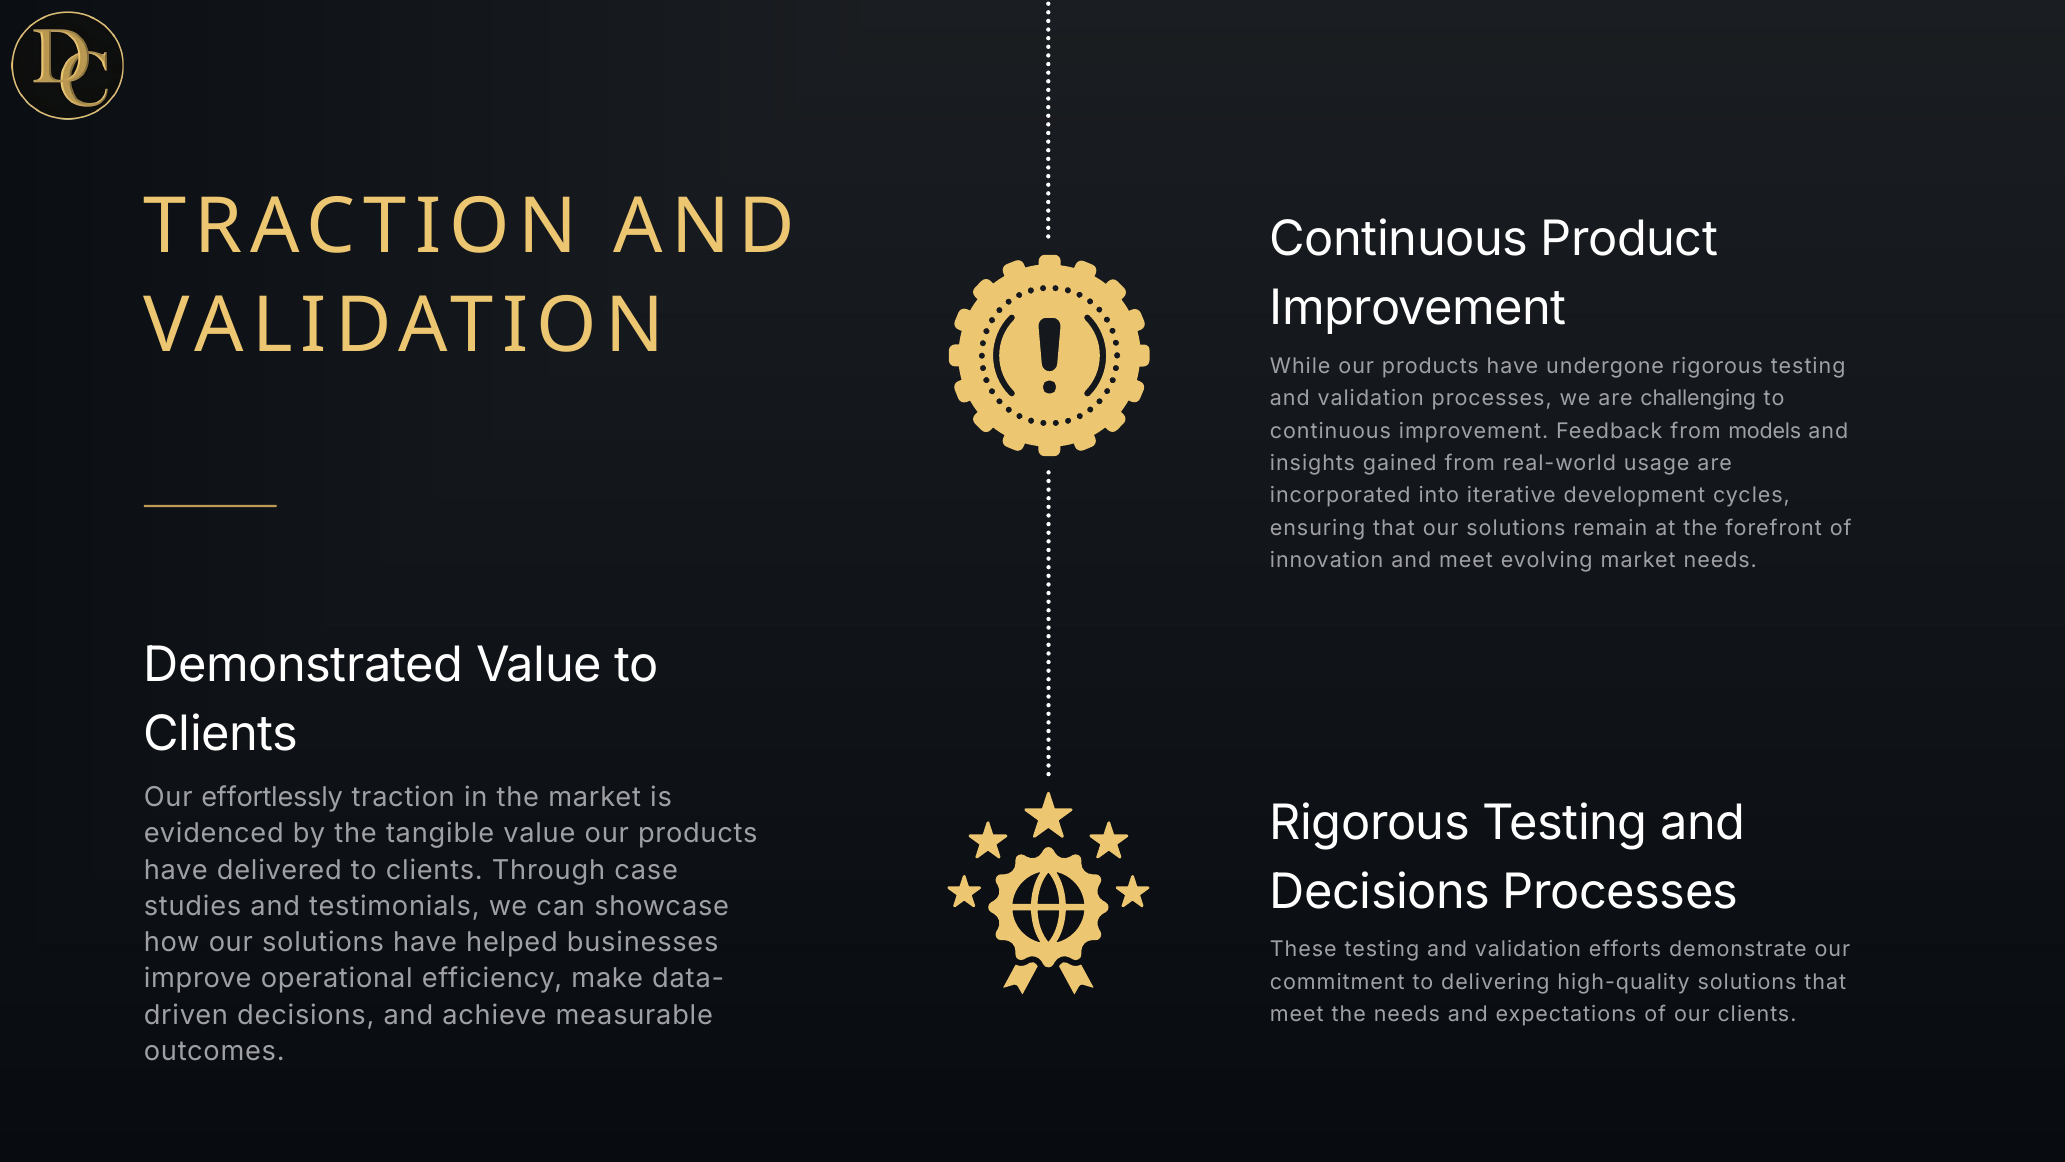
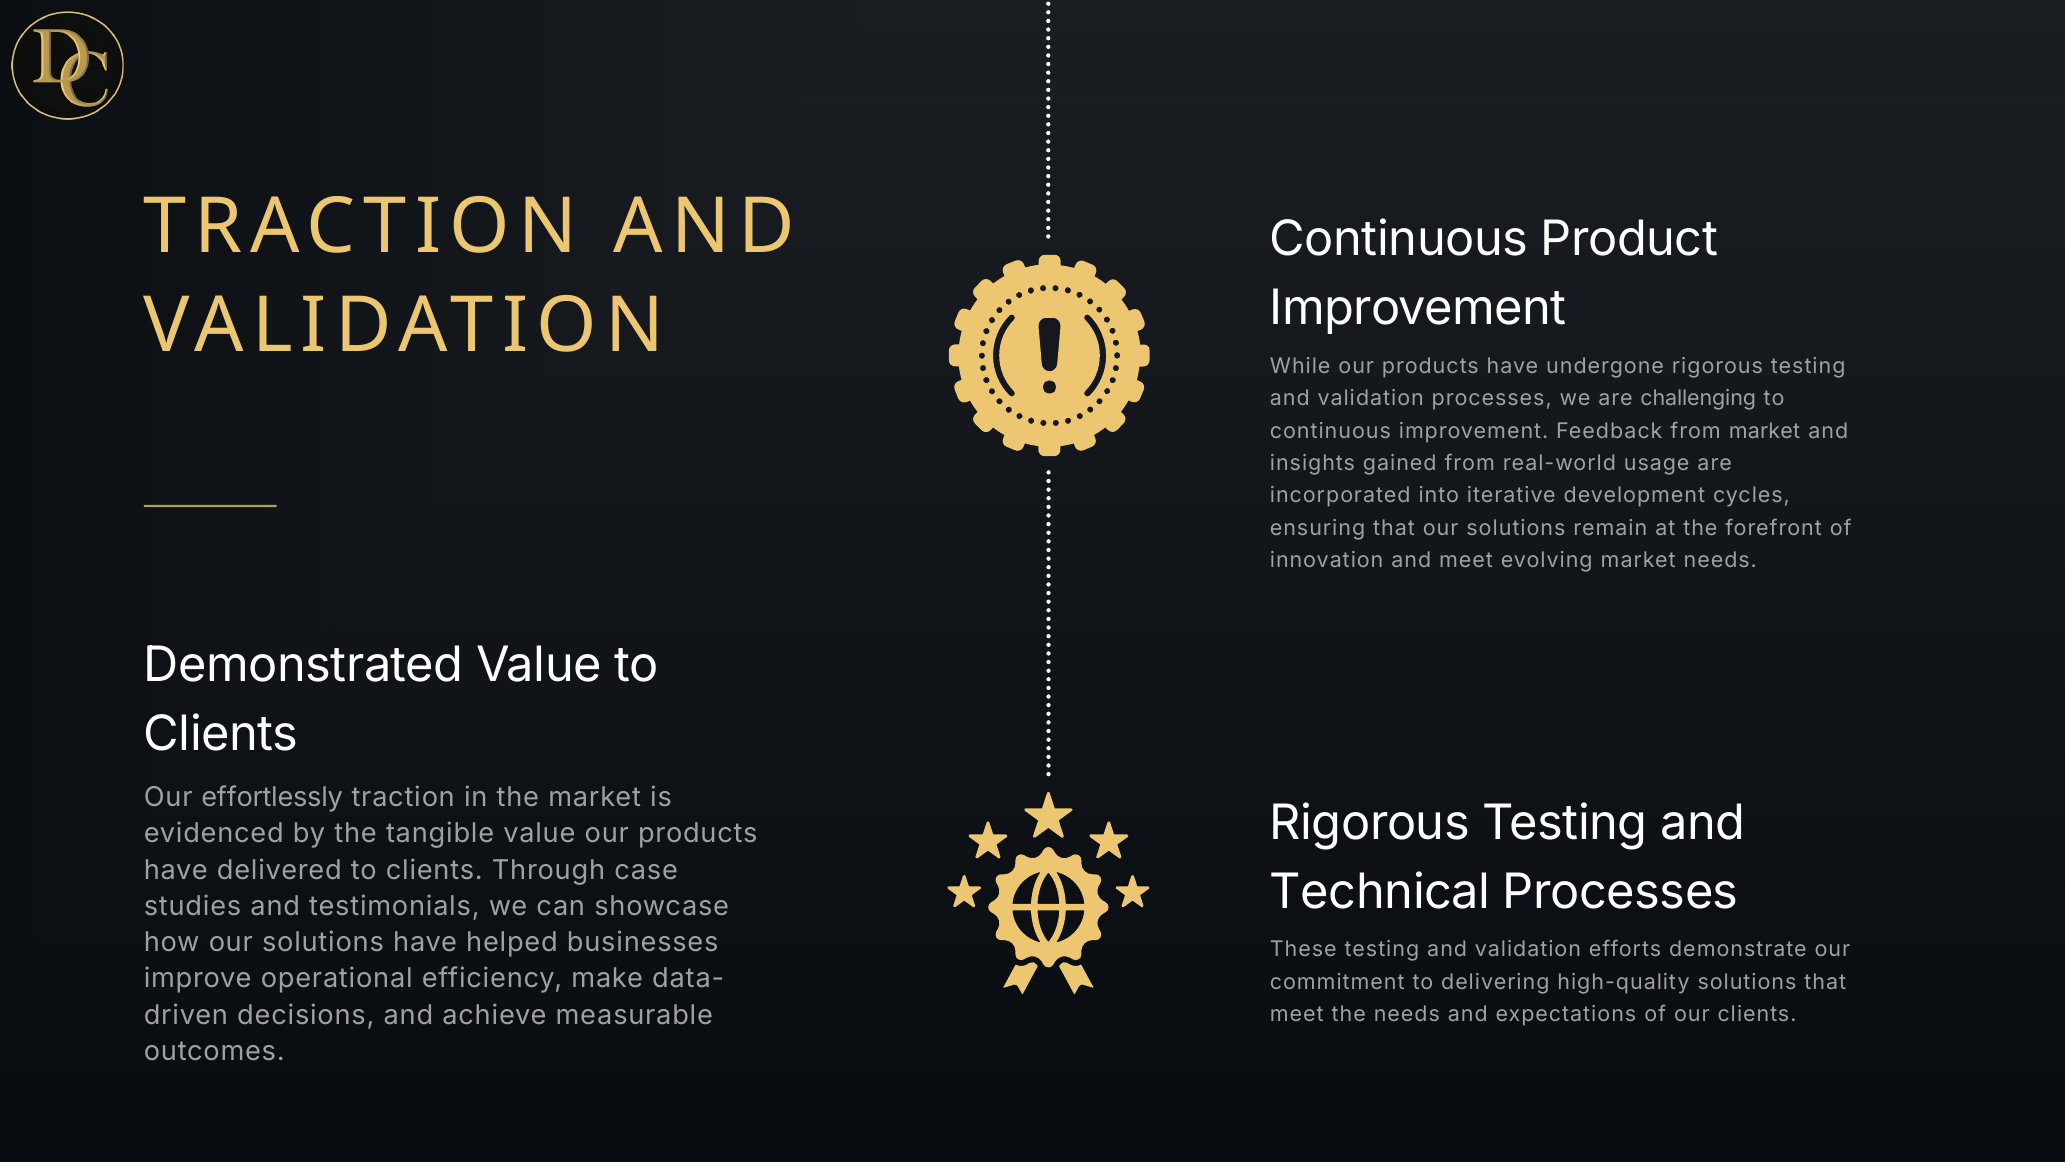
from models: models -> market (1765, 431)
Decisions: Decisions -> Technical (1380, 892)
